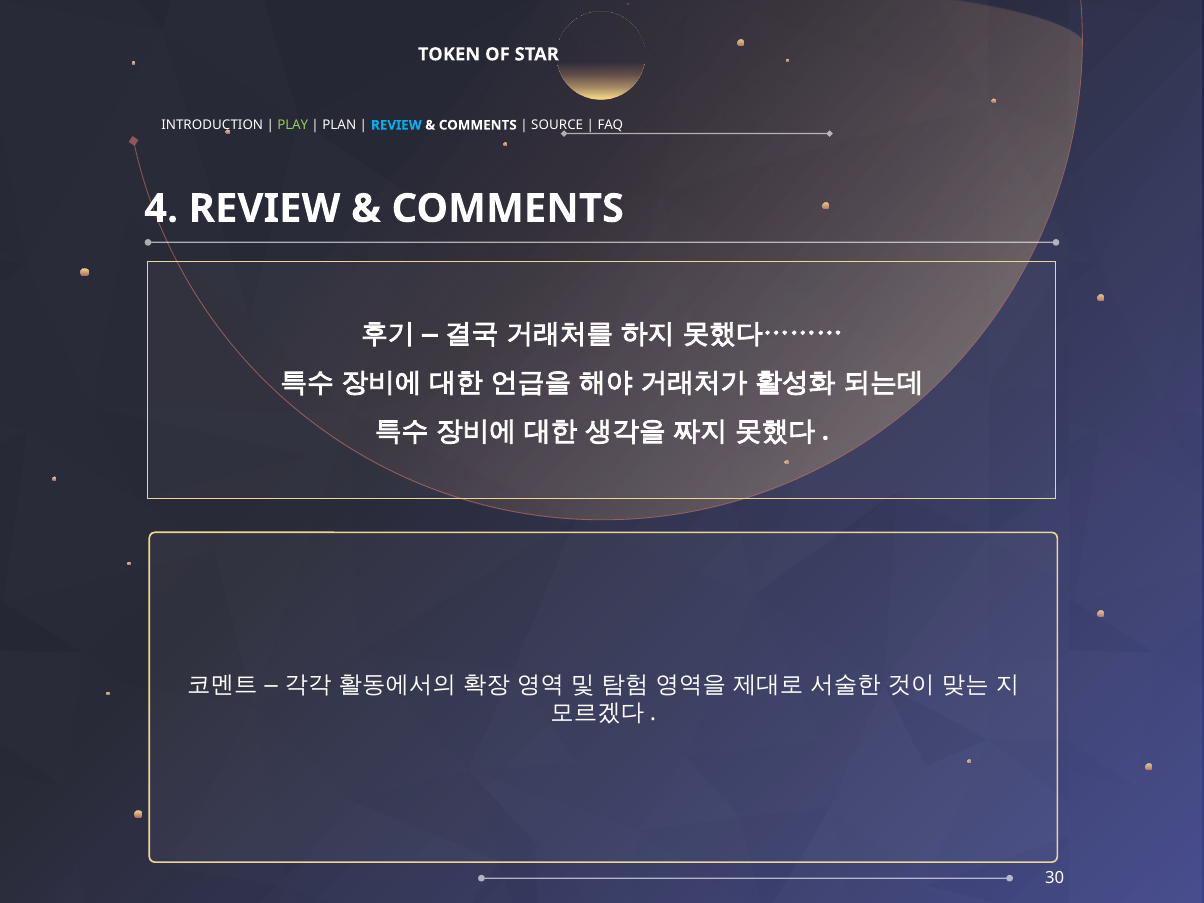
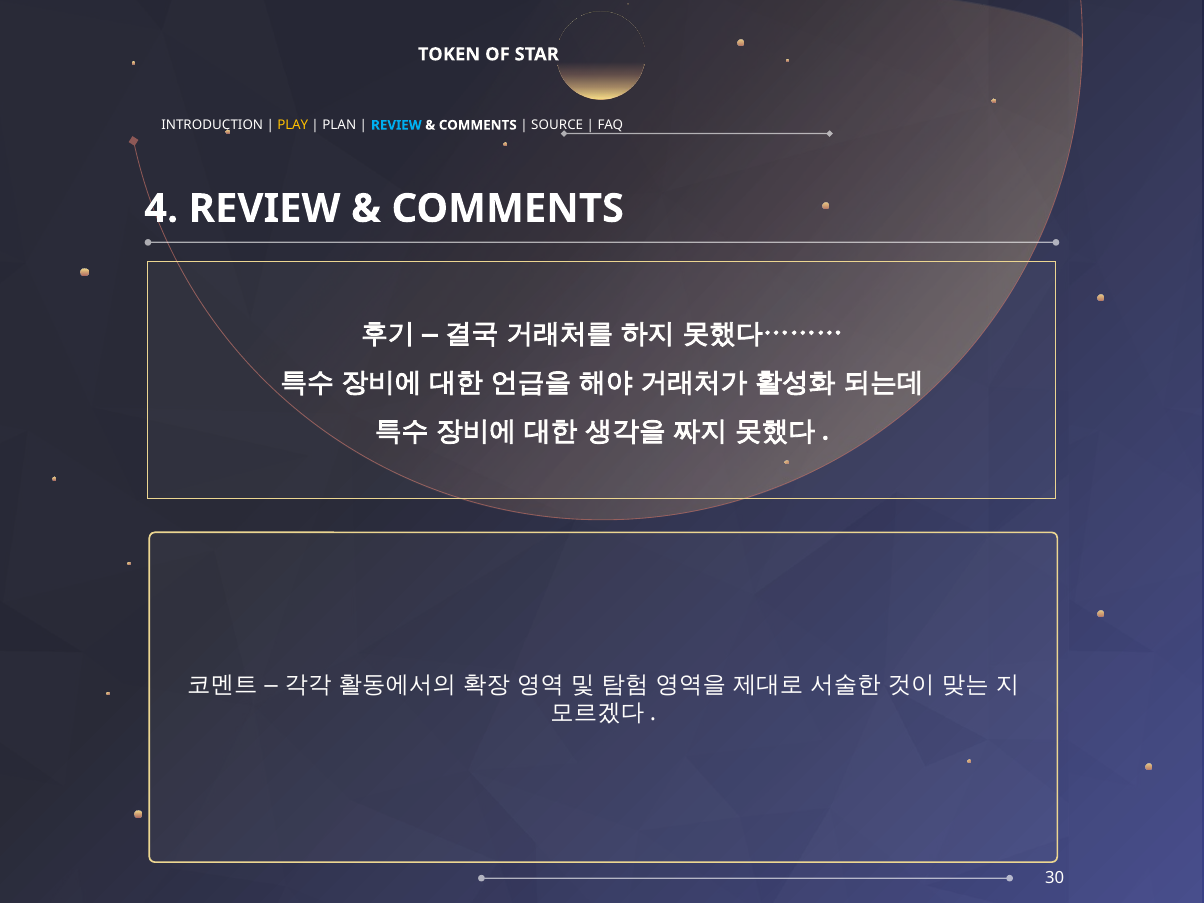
PLAY colour: light green -> yellow (293, 125)
